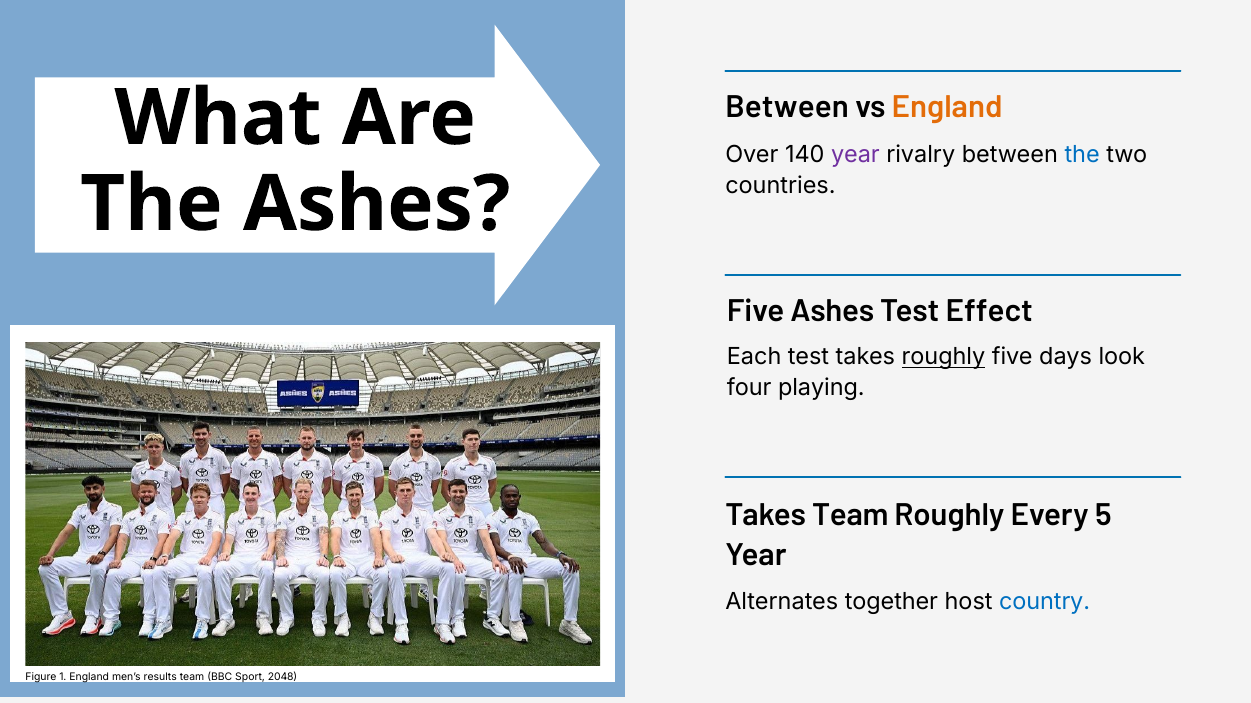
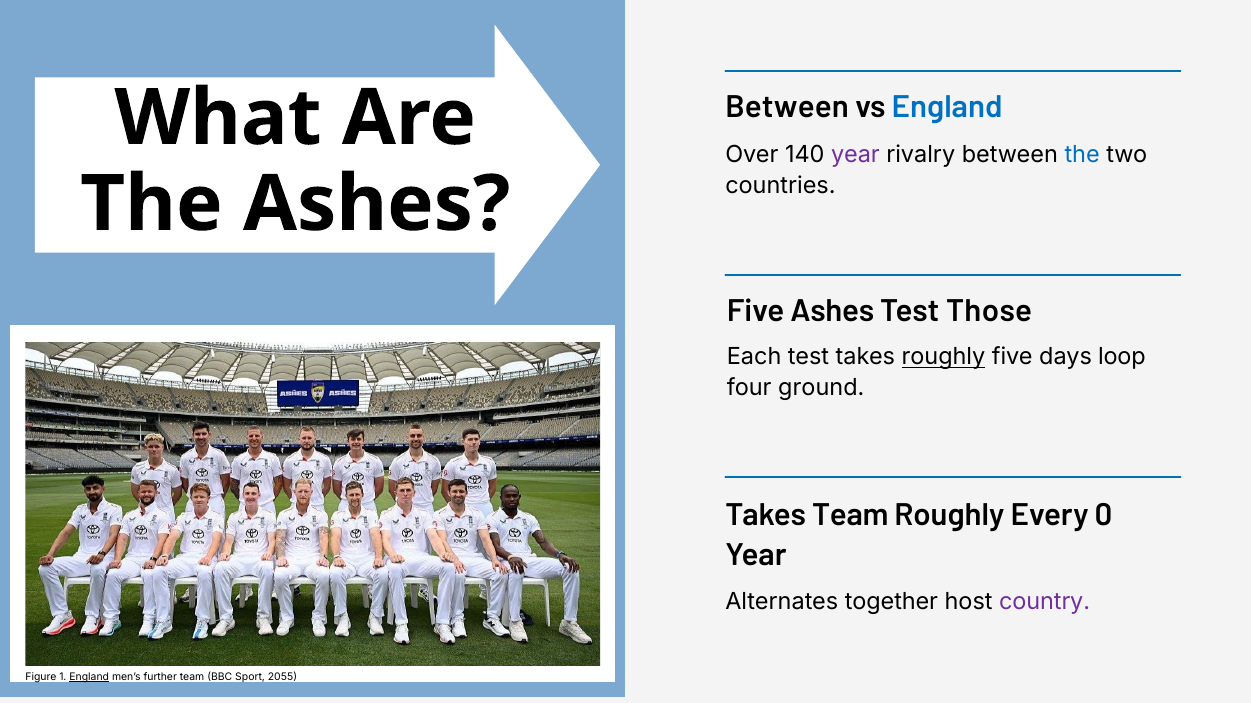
England colour: orange -> blue (947, 107)
Effect: Effect -> Those (989, 311)
look: look -> loop (1122, 358)
playing: playing -> ground (821, 388)
5: 5 -> 0 (1104, 515)
country colour: blue -> purple (1045, 602)
England underline: none -> present (89, 678)
results: results -> further (160, 678)
2048: 2048 -> 2055 (282, 678)
